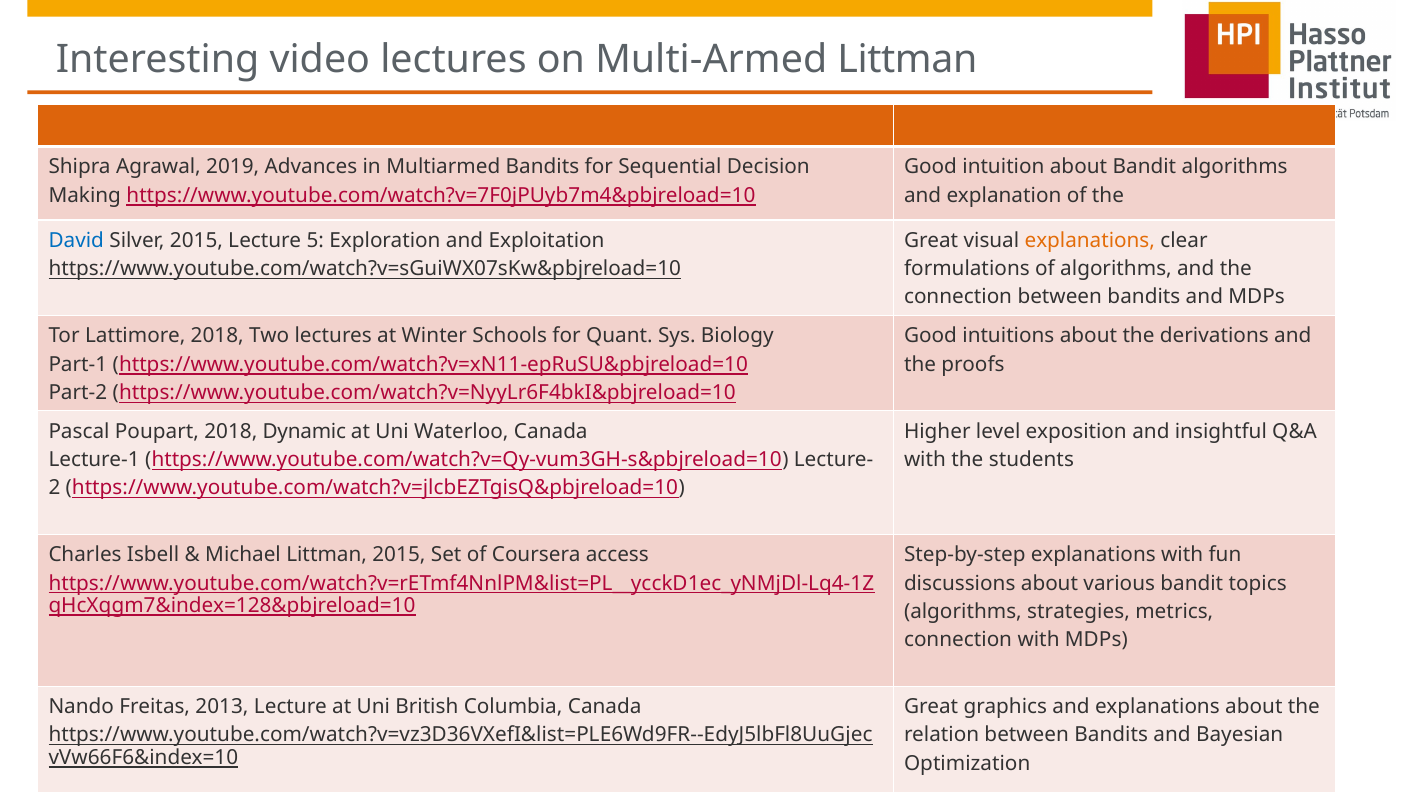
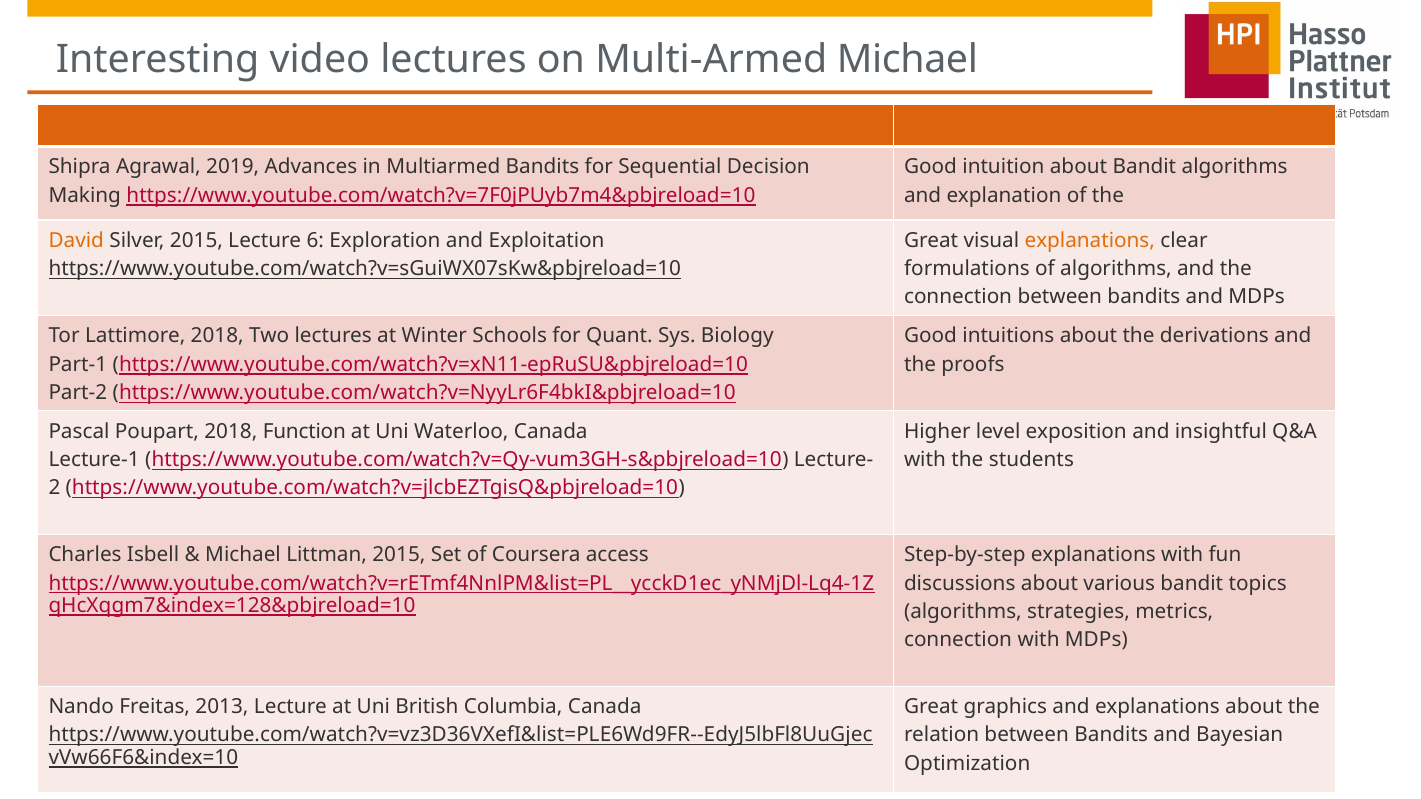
Multi-Armed Littman: Littman -> Michael (907, 60)
David colour: blue -> orange (76, 241)
5: 5 -> 6 (315, 241)
Dynamic: Dynamic -> Function (304, 432)
